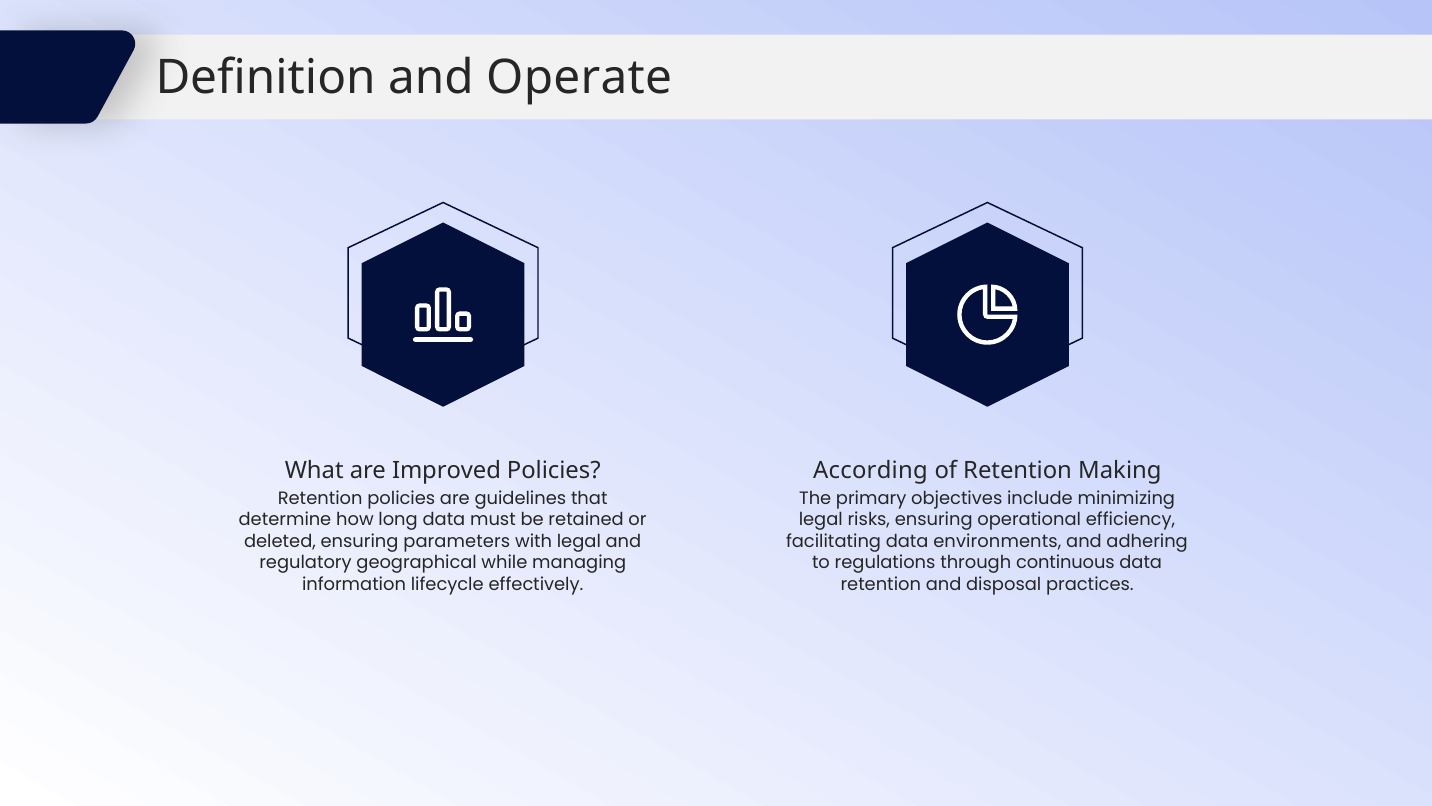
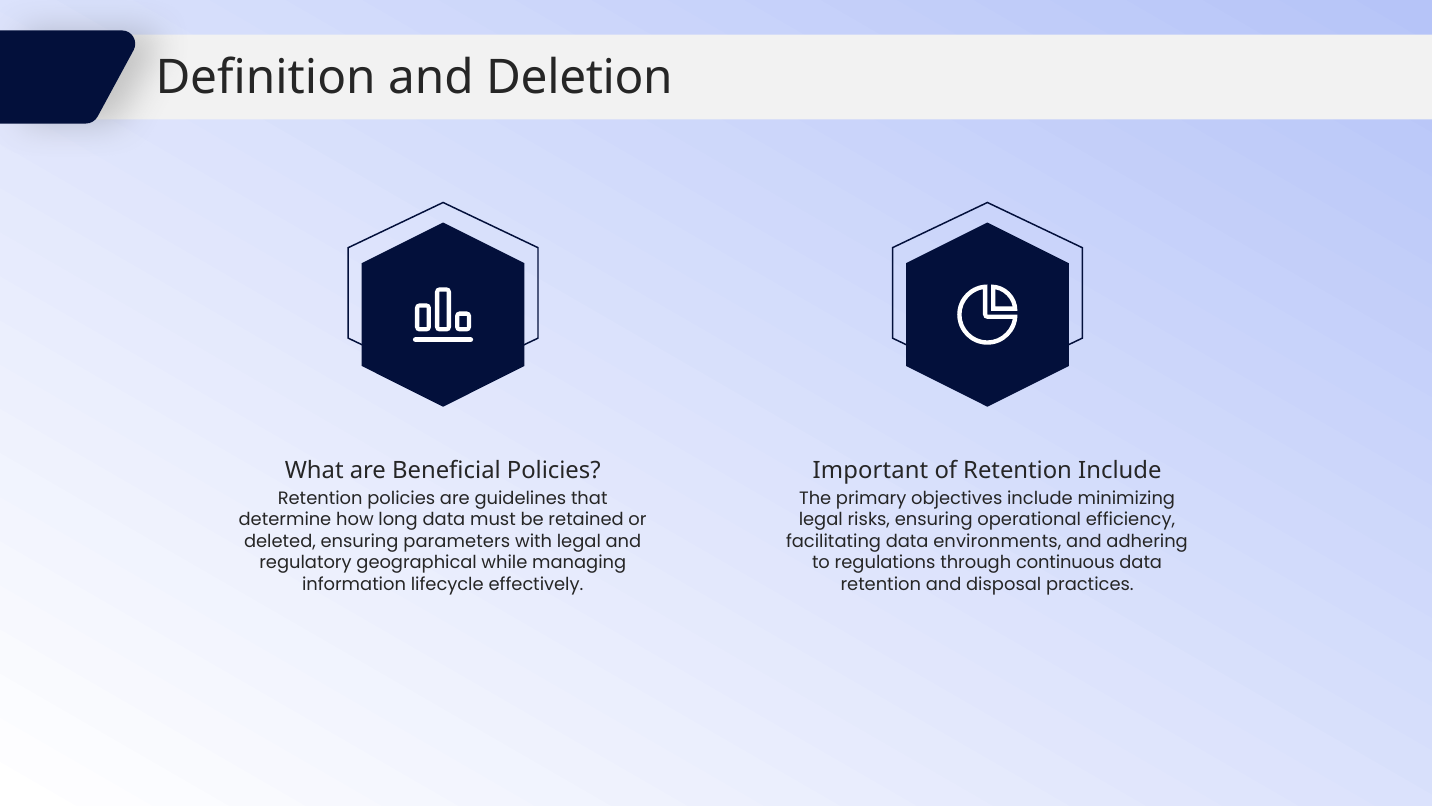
Operate: Operate -> Deletion (579, 78)
Improved: Improved -> Beneficial (446, 470)
According: According -> Important (870, 470)
Retention Making: Making -> Include (1120, 470)
